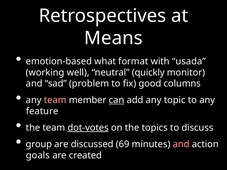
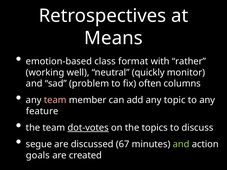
what: what -> class (105, 61)
usada: usada -> rather (189, 61)
good: good -> often (150, 84)
can underline: present -> none (117, 100)
group: group -> segue (39, 144)
69: 69 -> 67 (123, 144)
and colour: pink -> light green (181, 144)
